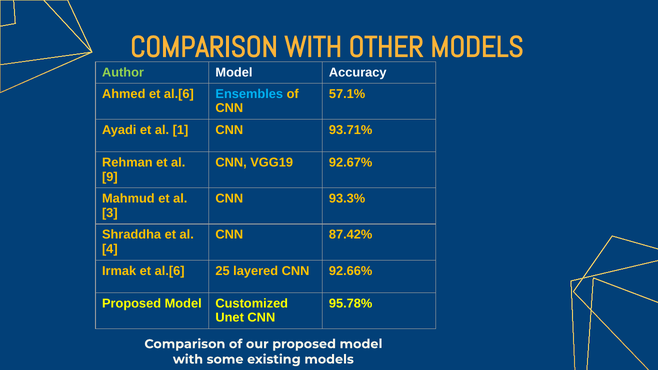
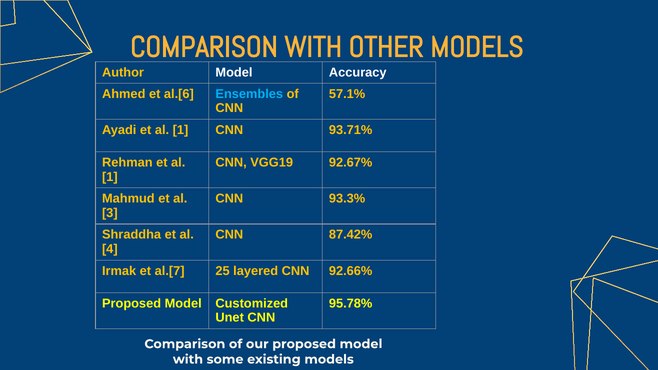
Author colour: light green -> yellow (123, 73)
9: 9 -> 1 (110, 177)
Irmak et al.[6: al.[6 -> al.[7 (170, 271)
